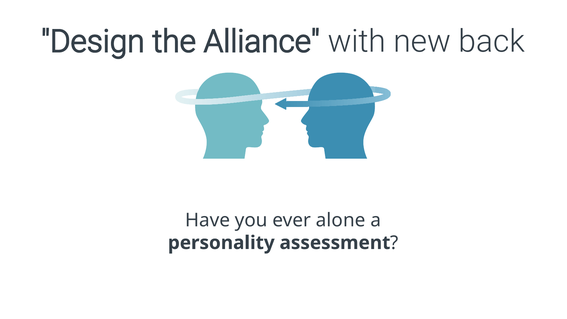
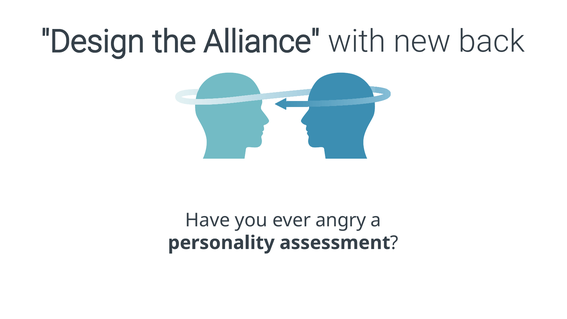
alone: alone -> angry (341, 220)
